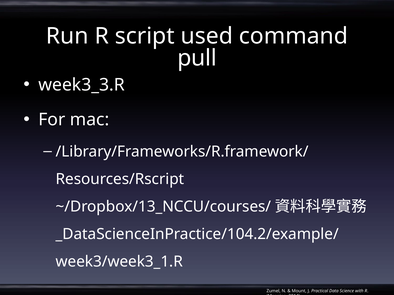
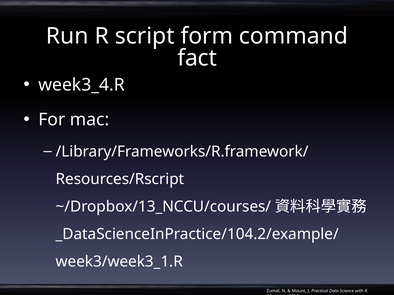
used: used -> form (207, 36)
pull: pull -> fact (197, 58)
week3_3.R: week3_3.R -> week3_4.R (82, 85)
